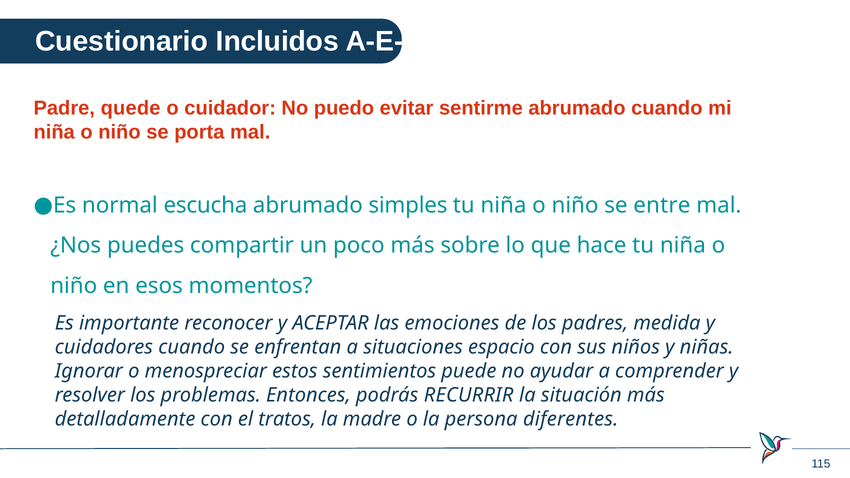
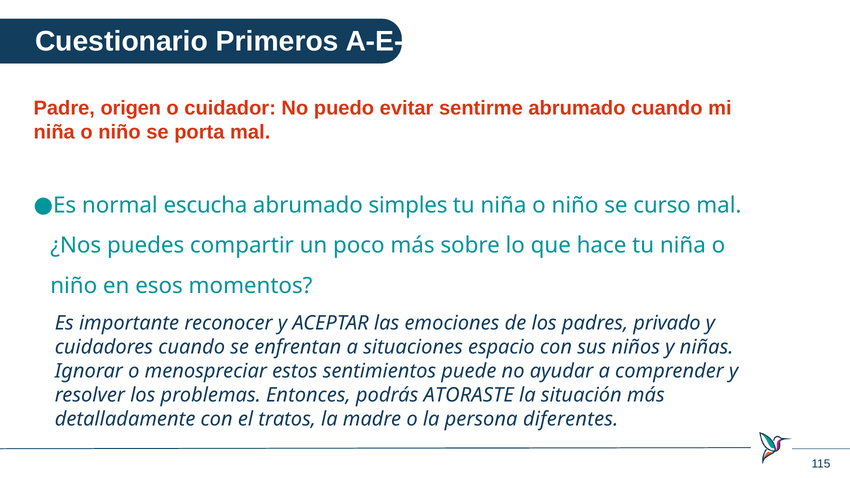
Incluidos: Incluidos -> Primeros (277, 42)
quede: quede -> origen (131, 108)
entre: entre -> curso (662, 205)
medida: medida -> privado (667, 323)
RECURRIR: RECURRIR -> ATORASTE (469, 395)
